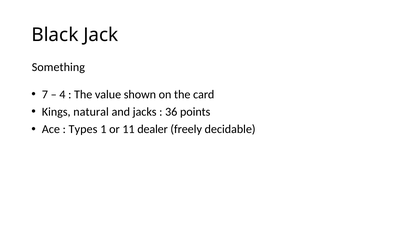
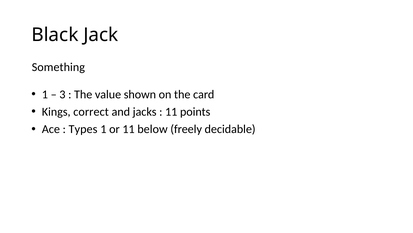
7: 7 -> 1 (45, 94)
4: 4 -> 3 (62, 94)
natural: natural -> correct (91, 111)
36: 36 -> 11 (171, 111)
dealer: dealer -> below (152, 129)
